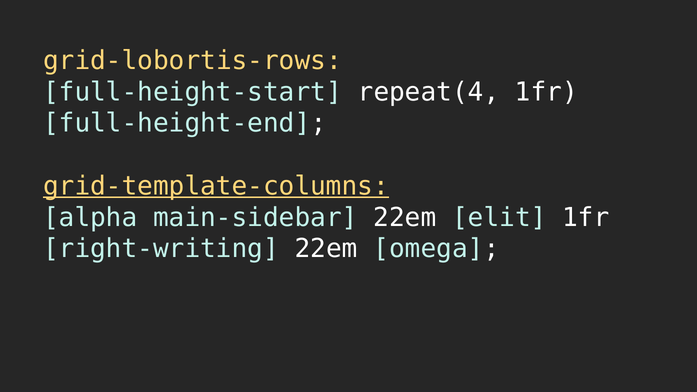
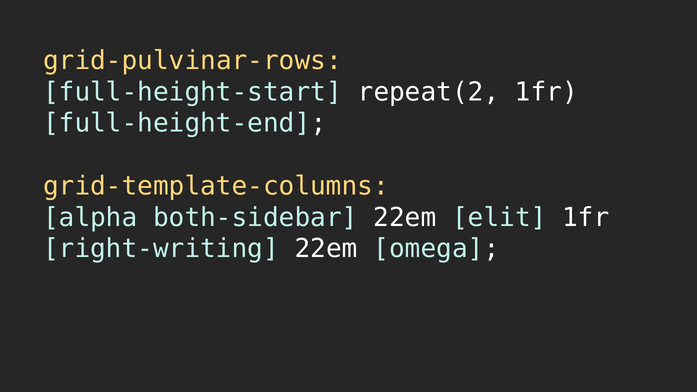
grid-lobortis-rows: grid-lobortis-rows -> grid-pulvinar-rows (192, 61)
repeat(4: repeat(4 -> repeat(2 (429, 92)
grid-template-columns underline: present -> none (216, 186)
main-sidebar: main-sidebar -> both-sidebar (255, 217)
